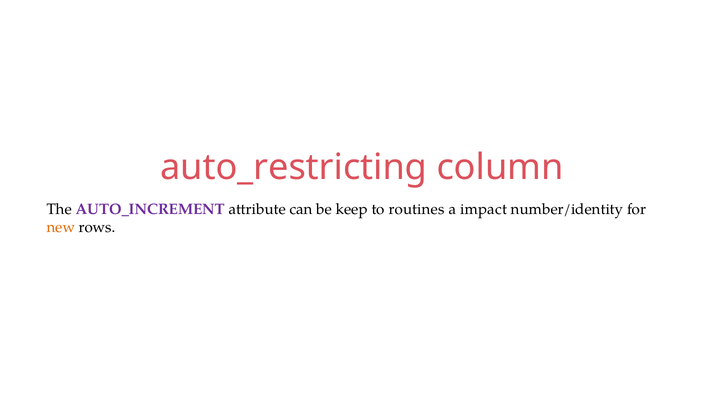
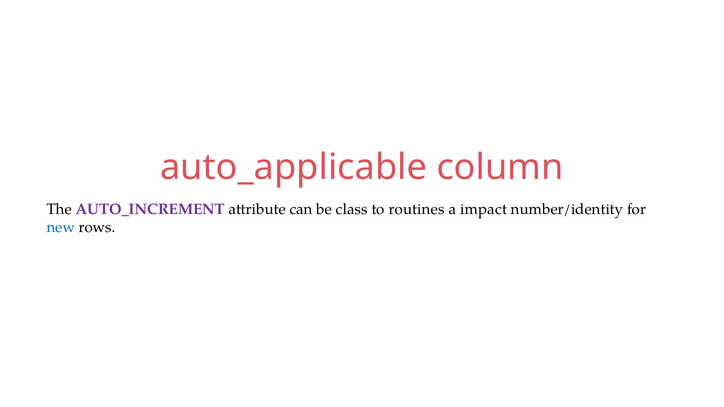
auto_restricting: auto_restricting -> auto_applicable (294, 167)
keep: keep -> class (352, 209)
new colour: orange -> blue (61, 227)
